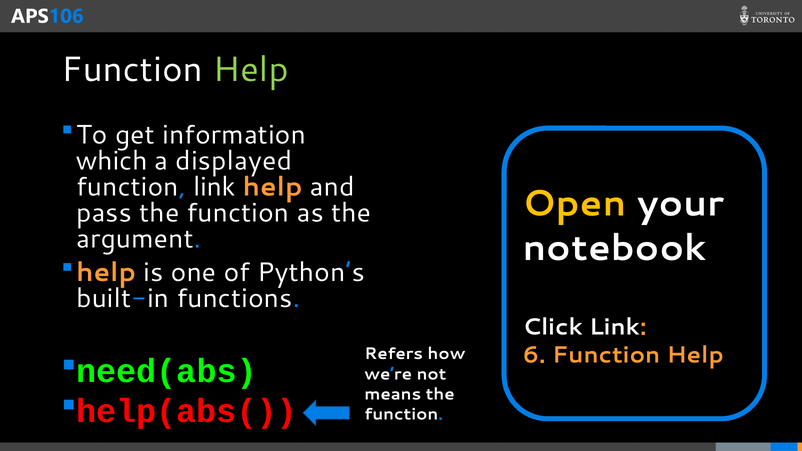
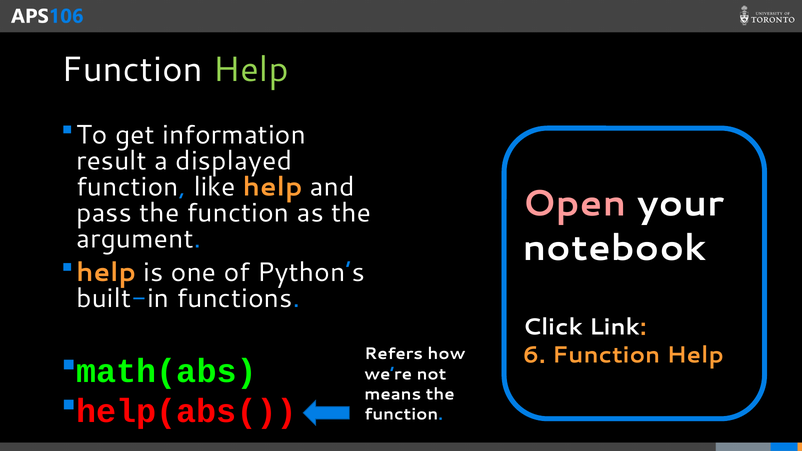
which: which -> result (112, 161)
function link: link -> like (214, 187)
Open colour: yellow -> pink (575, 204)
need(abs: need(abs -> math(abs (166, 371)
